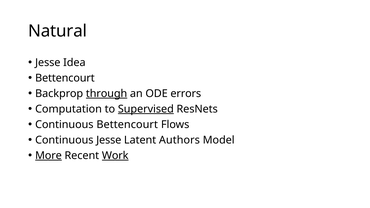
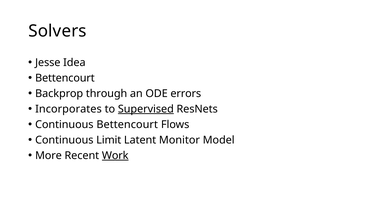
Natural: Natural -> Solvers (57, 31)
through underline: present -> none (107, 94)
Computation: Computation -> Incorporates (68, 109)
Continuous Jesse: Jesse -> Limit (109, 140)
Authors: Authors -> Monitor (179, 140)
More underline: present -> none (48, 156)
